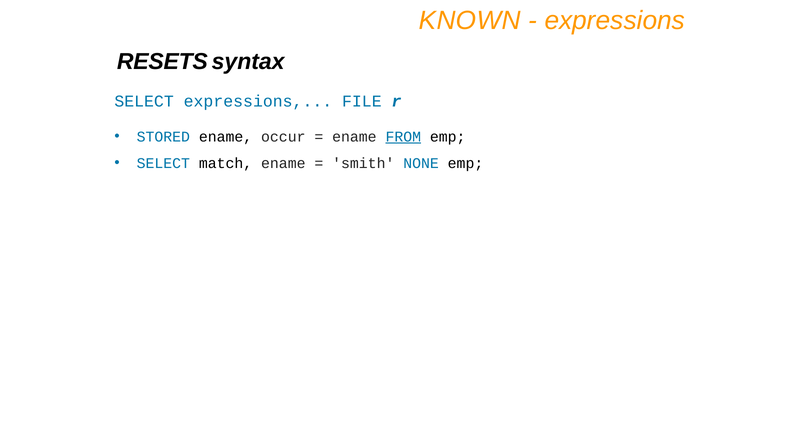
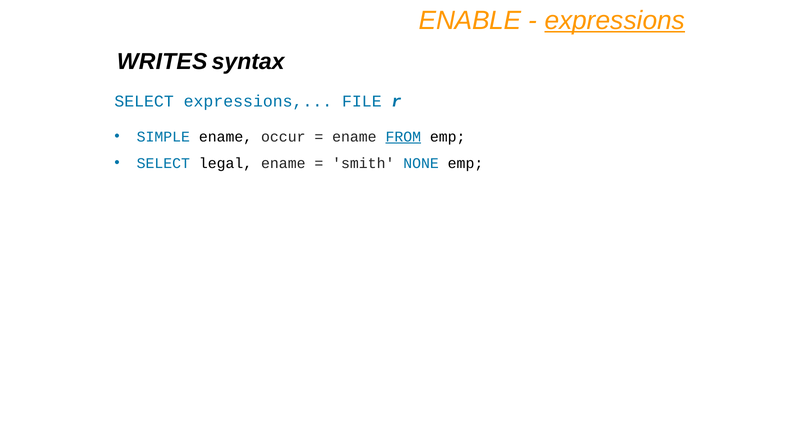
KNOWN: KNOWN -> ENABLE (470, 21)
expressions underline: none -> present (615, 21)
RESETS: RESETS -> WRITES (162, 61)
STORED: STORED -> SIMPLE (163, 136)
match: match -> legal (226, 163)
